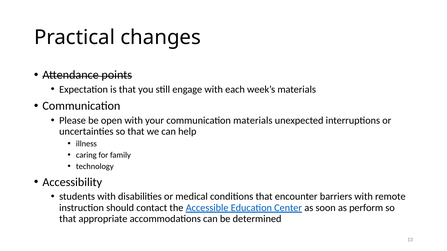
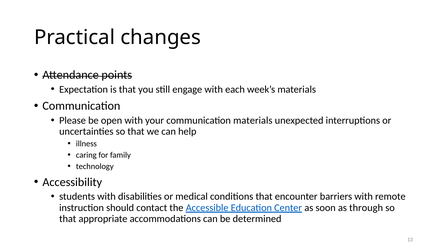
perform: perform -> through (366, 208)
